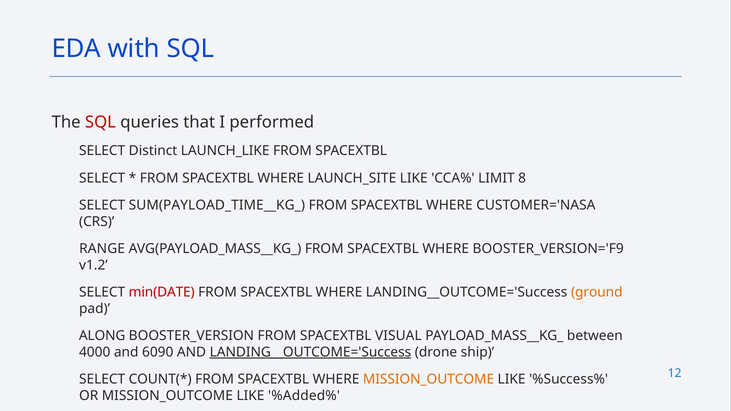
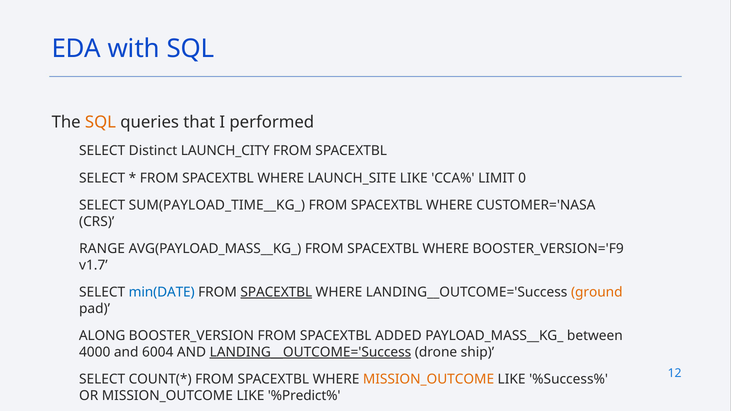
SQL colour: red -> orange (100, 122)
LAUNCH_LIKE: LAUNCH_LIKE -> LAUNCH_CITY (225, 151)
8: 8 -> 0 (522, 178)
v1.2: v1.2 -> v1.7 (93, 265)
min(DATE colour: red -> blue (162, 292)
SPACEXTBL underline: none -> present (276, 292)
VISUAL: VISUAL -> ADDED (398, 336)
6090: 6090 -> 6004 (158, 352)
%Added%: %Added% -> %Predict% (304, 396)
